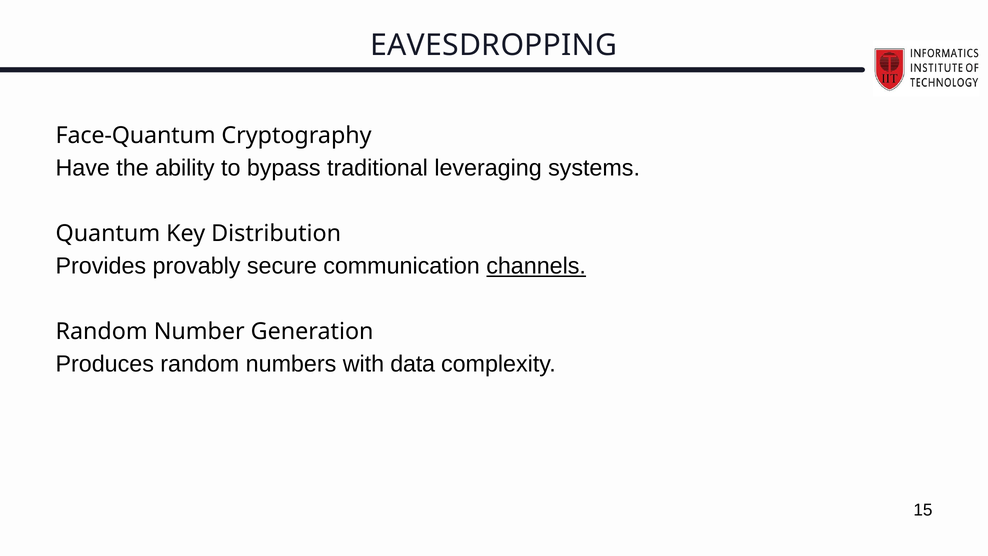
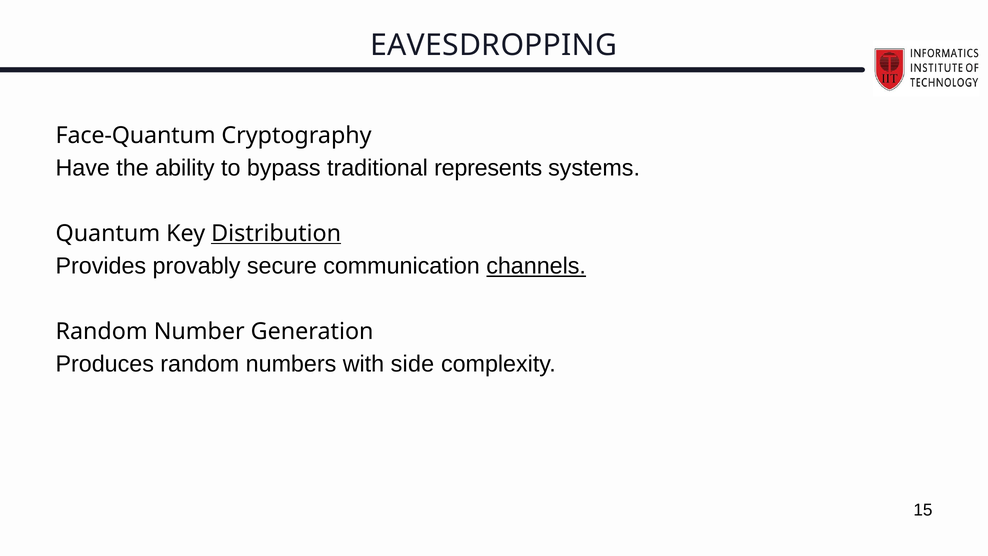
leveraging: leveraging -> represents (488, 168)
Distribution underline: none -> present (276, 233)
data: data -> side (412, 364)
